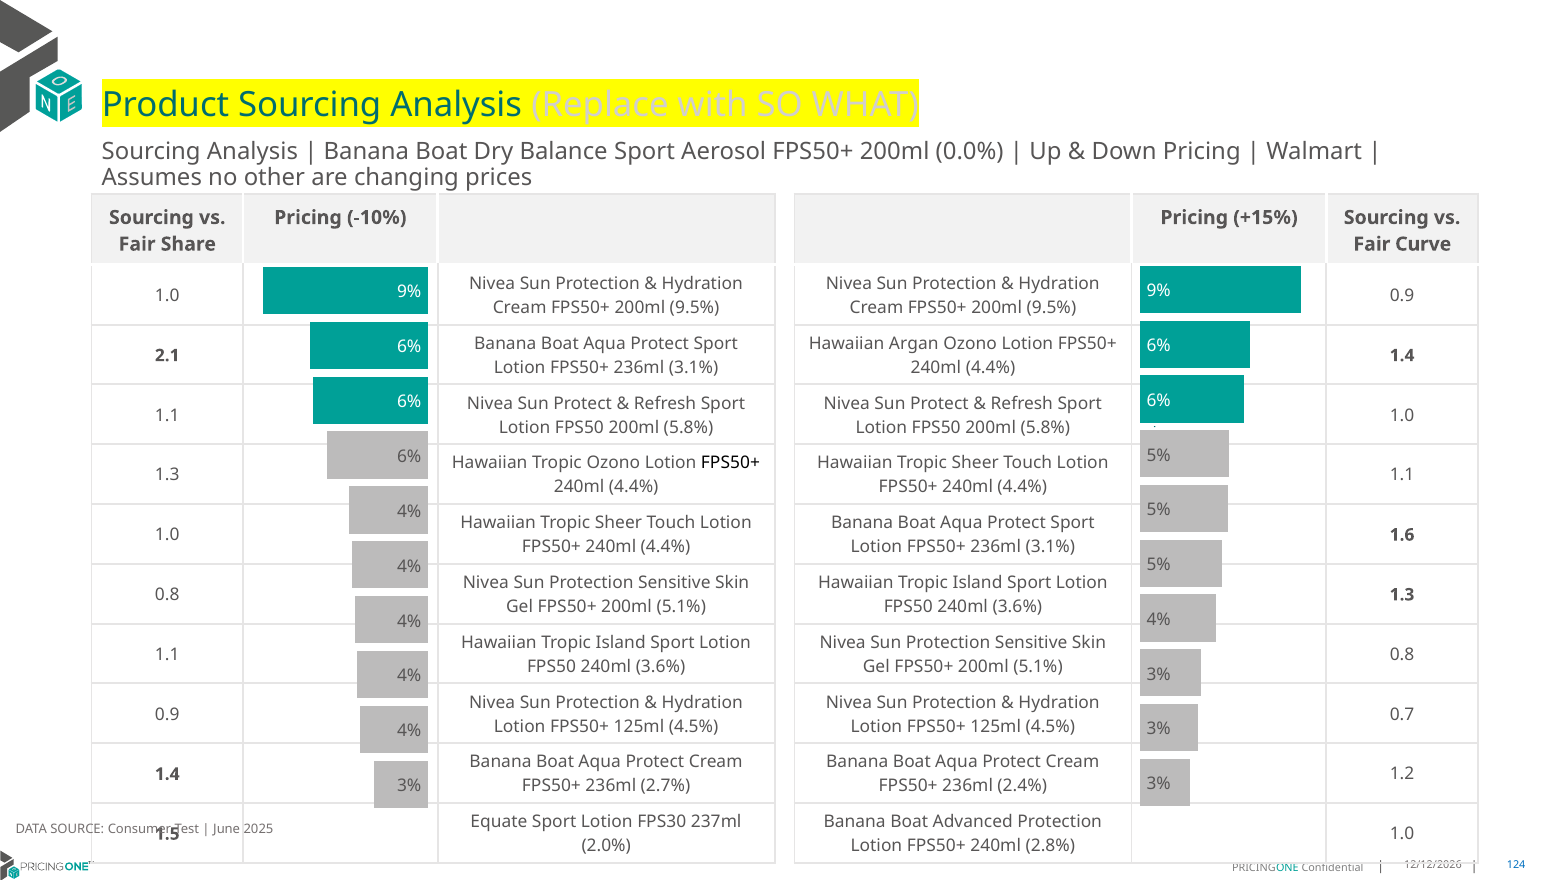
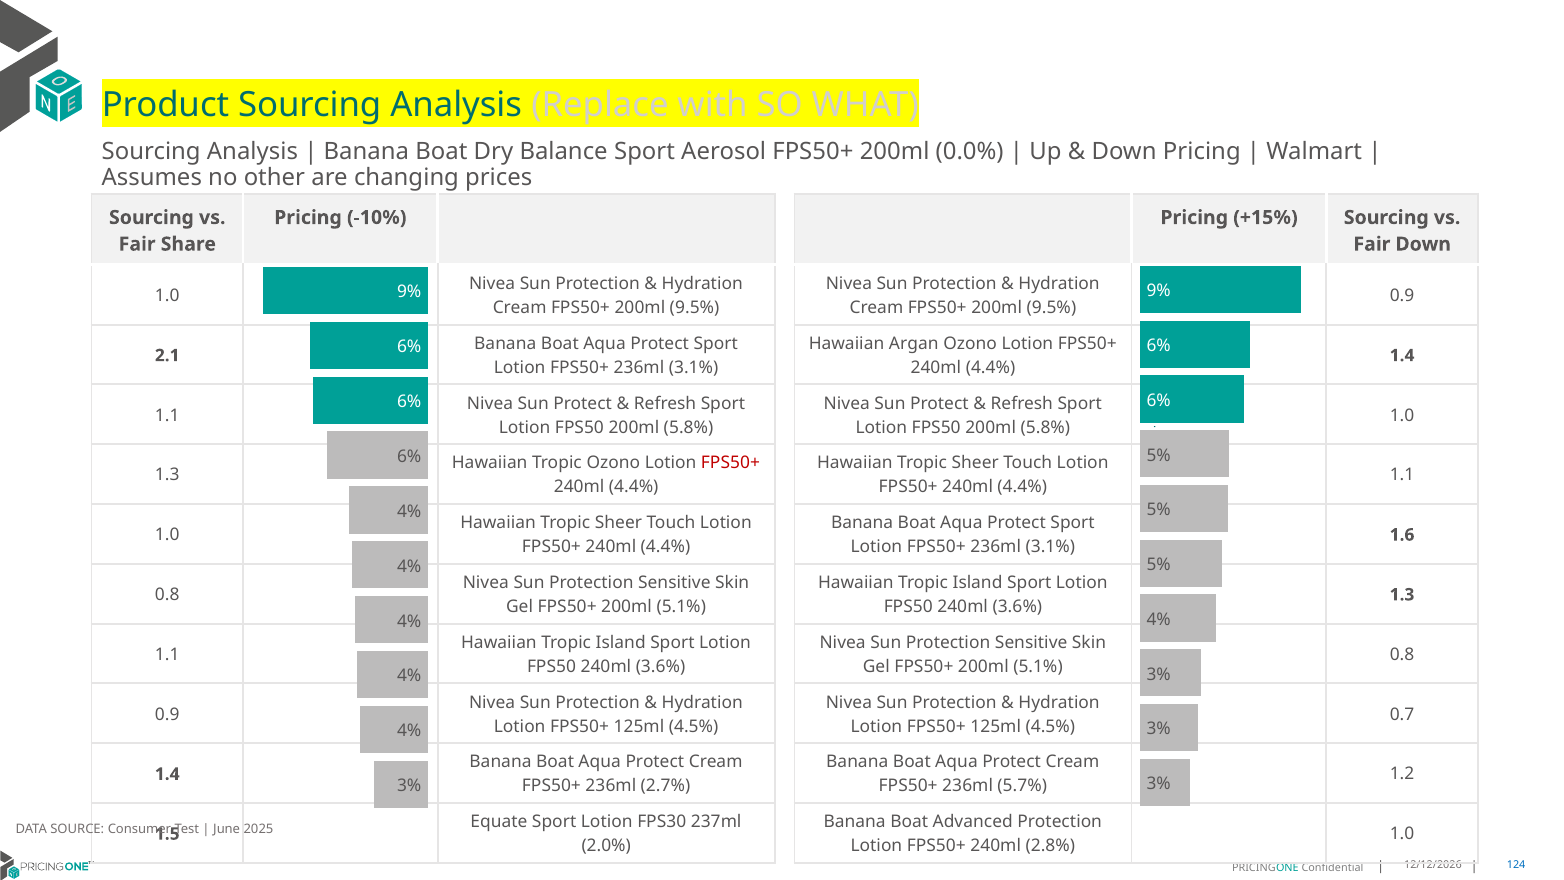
Fair Curve: Curve -> Down (1423, 244)
FPS50+ colour: black -> red (730, 463)
2.4%: 2.4% -> 5.7% (1022, 786)
